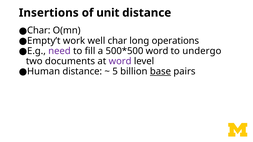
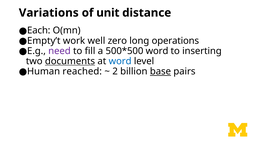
Insertions: Insertions -> Variations (49, 13)
Char: Char -> Each (39, 31)
well char: char -> zero (117, 41)
undergo: undergo -> inserting (202, 51)
documents underline: none -> present (70, 61)
word colour: purple -> blue (120, 61)
Human distance: distance -> reached (82, 72)
5: 5 -> 2 (115, 72)
